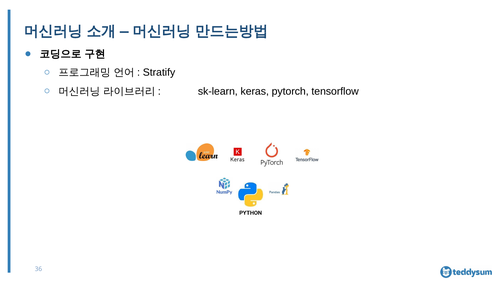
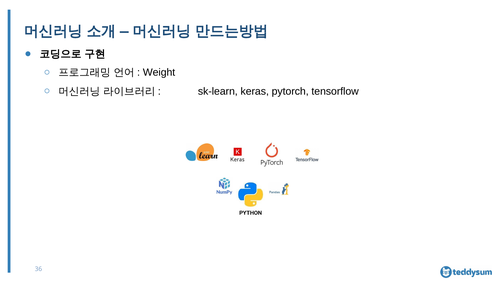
Stratify: Stratify -> Weight (159, 73)
